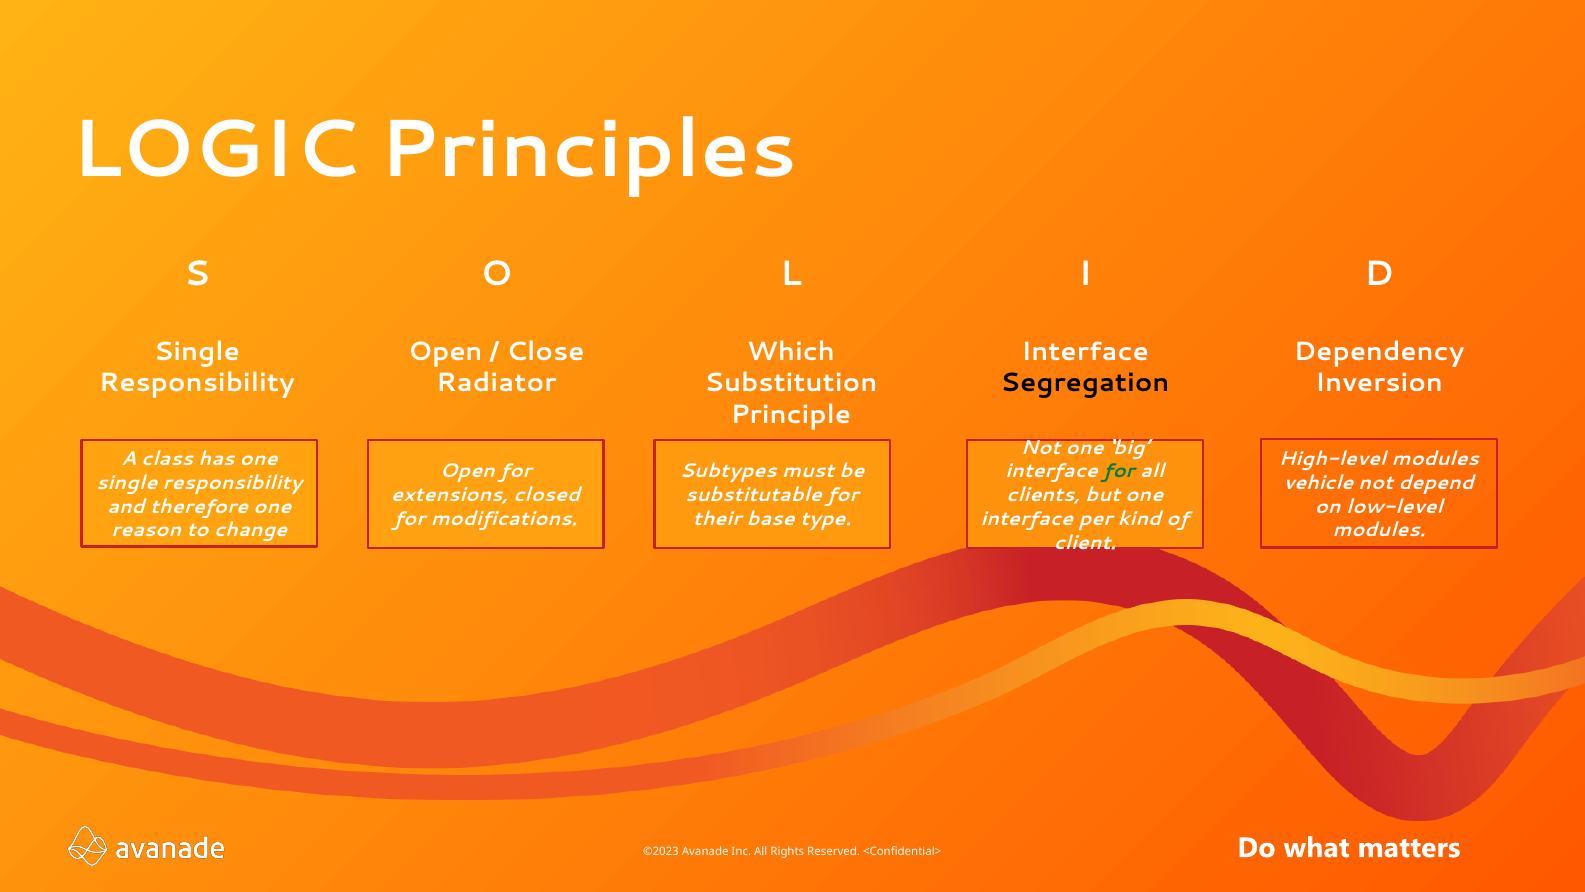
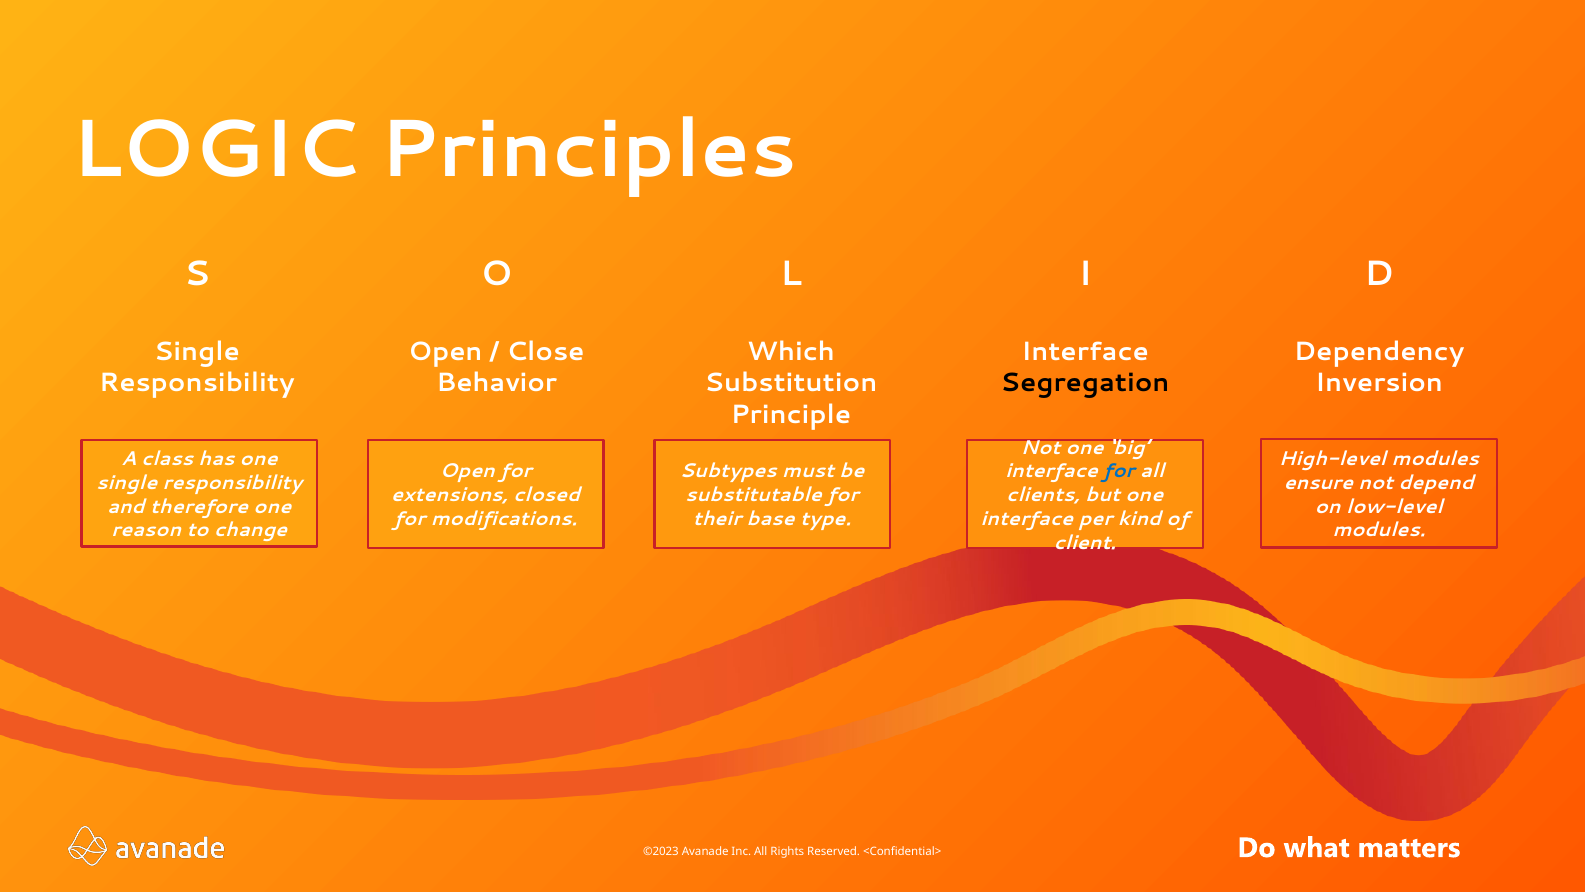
Radiator: Radiator -> Behavior (497, 383)
for colour: green -> blue (1119, 471)
vehicle: vehicle -> ensure (1318, 483)
